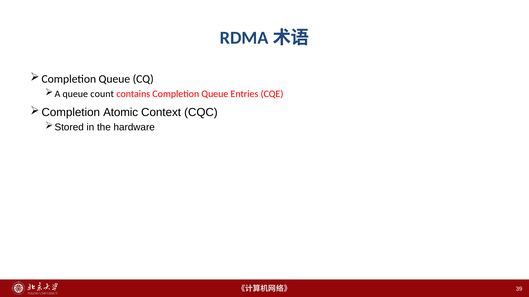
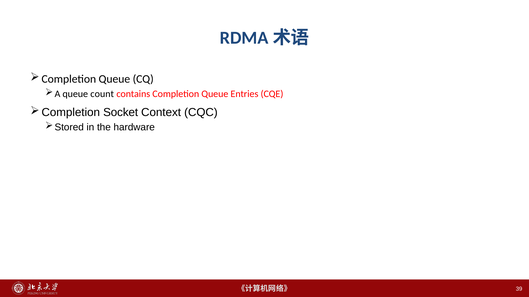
Atomic: Atomic -> Socket (121, 113)
